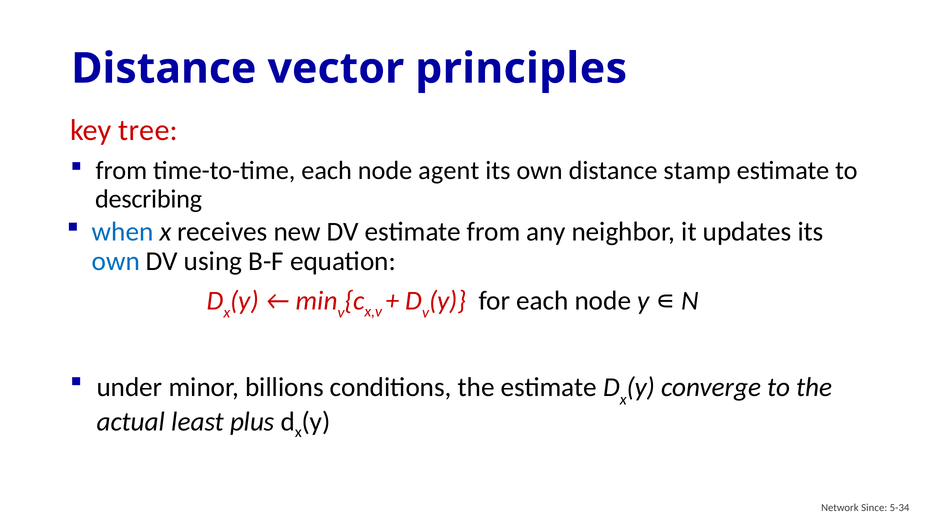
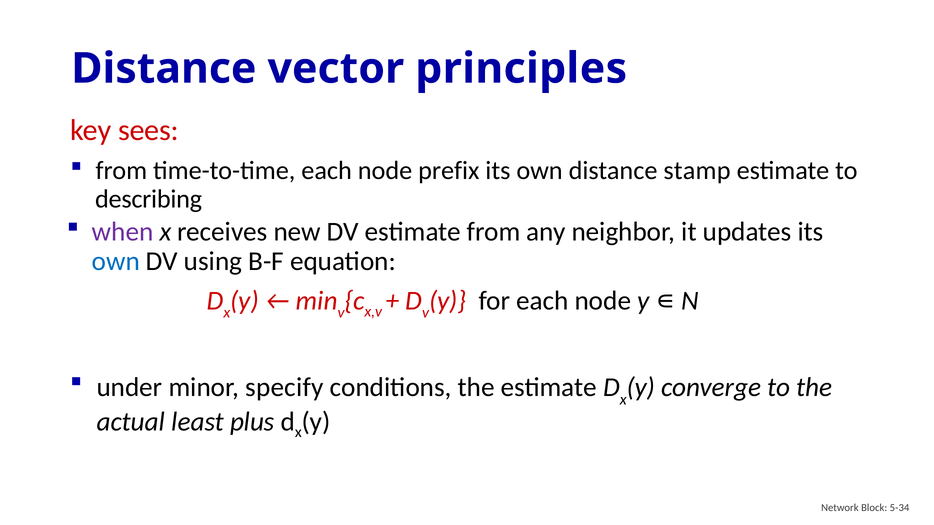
tree: tree -> sees (148, 131)
agent: agent -> prefix (449, 171)
when colour: blue -> purple (123, 232)
billions: billions -> specify (284, 388)
Since: Since -> Block (874, 508)
